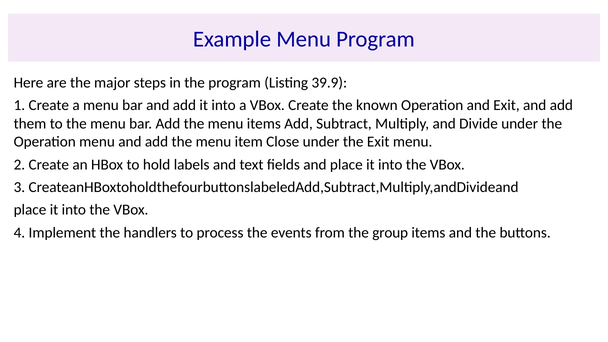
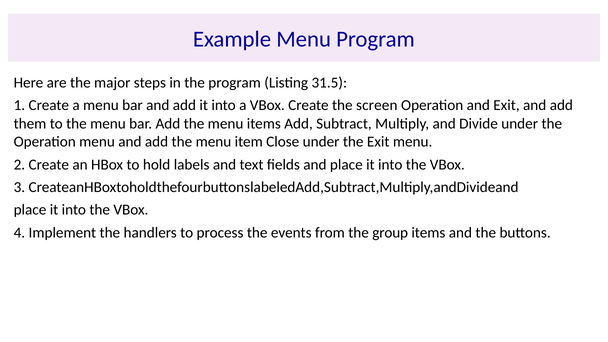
39.9: 39.9 -> 31.5 (329, 83)
known: known -> screen (377, 105)
